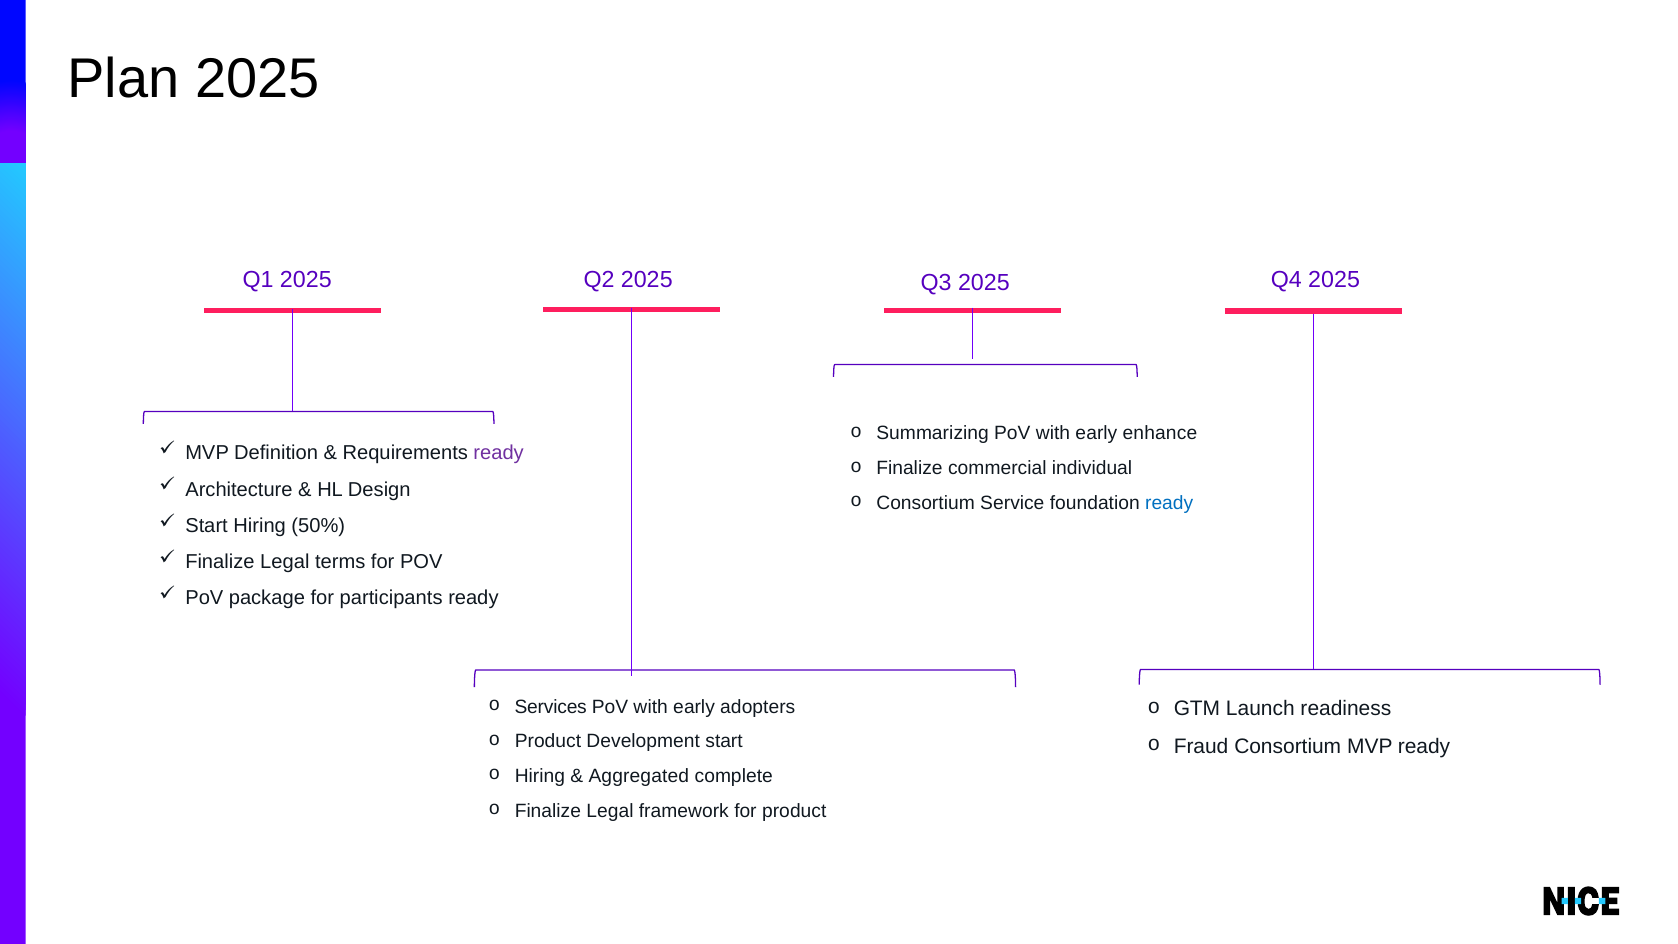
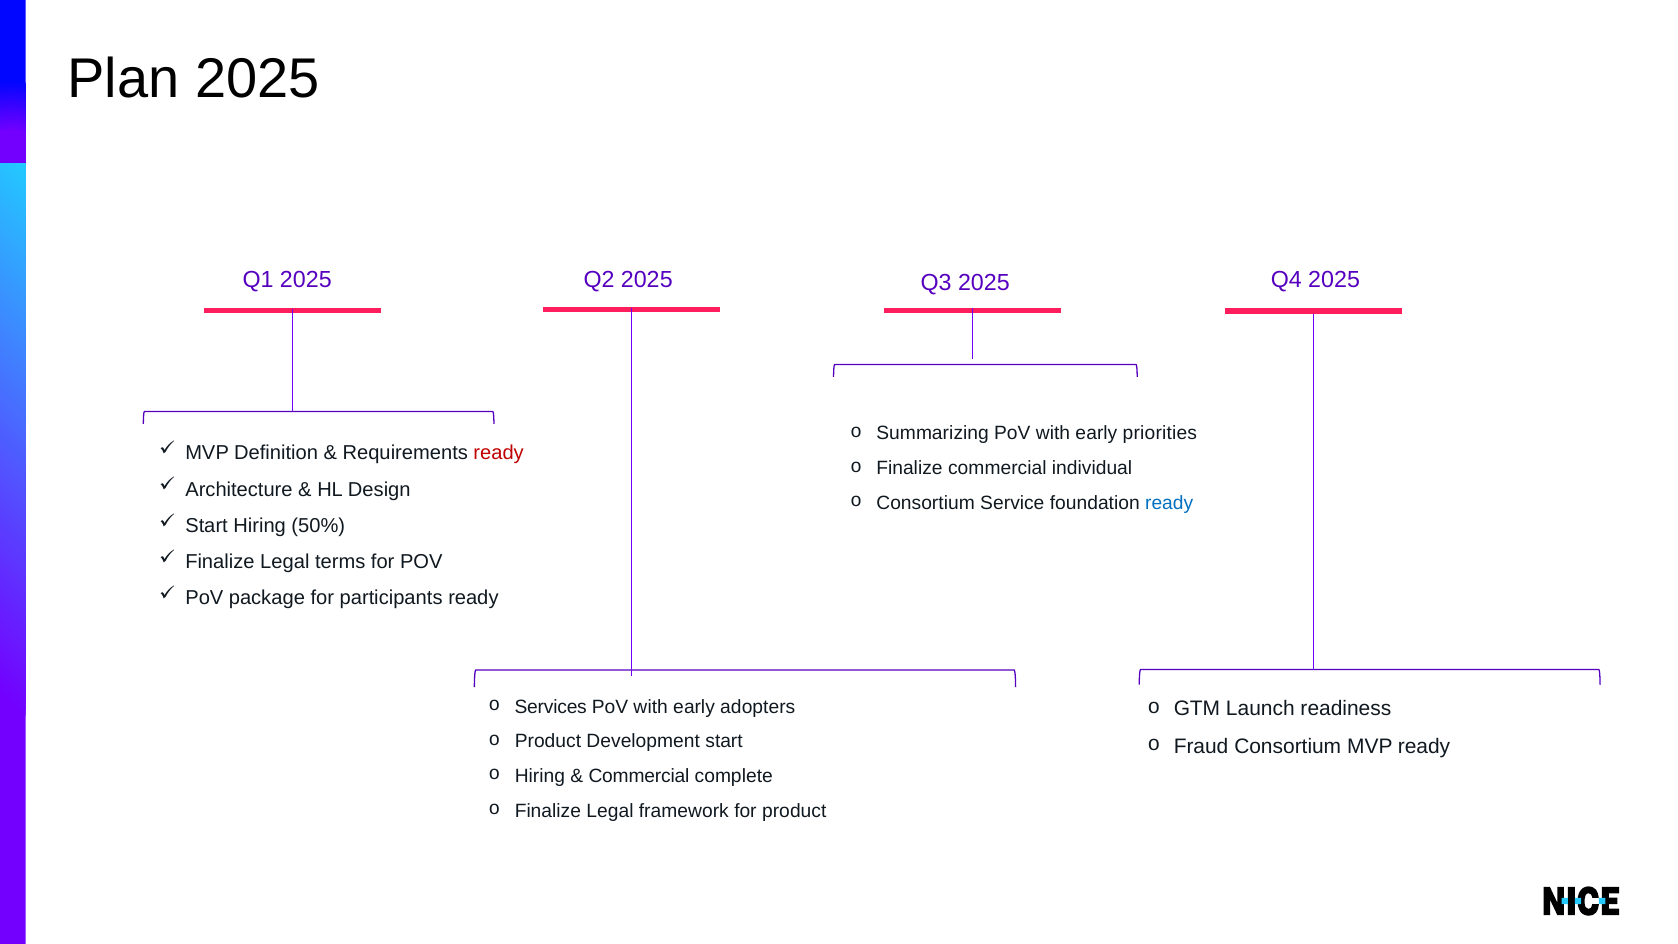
enhance: enhance -> priorities (1160, 433)
ready colour: purple -> red (499, 453)
Aggregated: Aggregated -> Commercial (639, 776)
